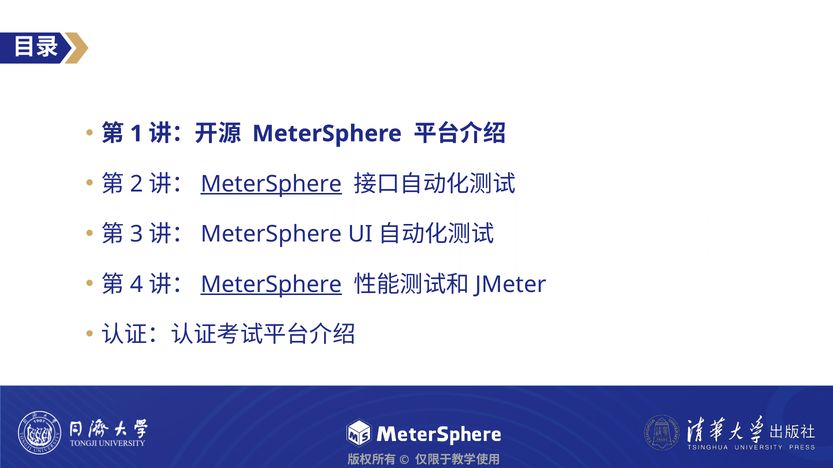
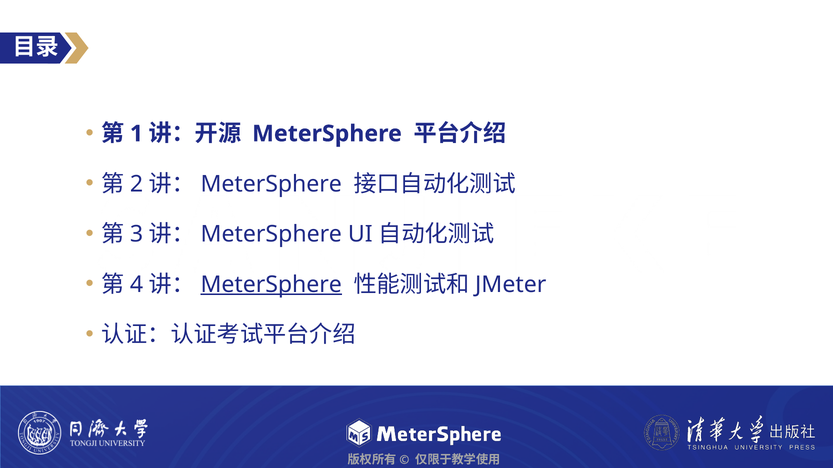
MeterSphere underline: present -> none (271, 184)
